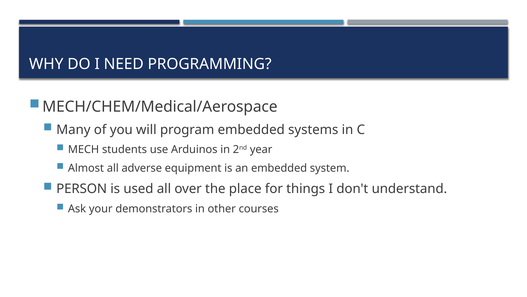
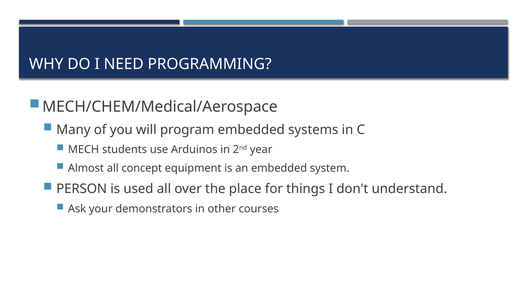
adverse: adverse -> concept (142, 168)
